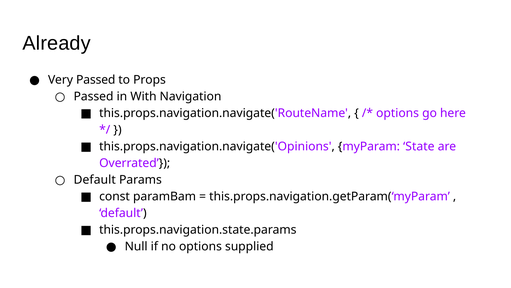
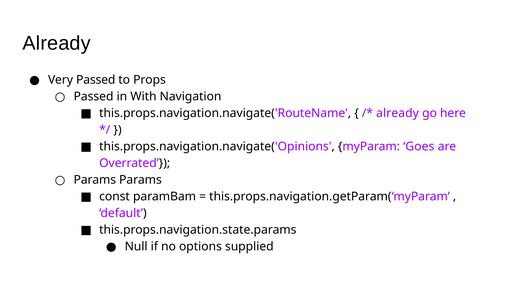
options: options -> already (398, 113)
State: State -> Goes (419, 146)
Default: Default -> Params (95, 180)
